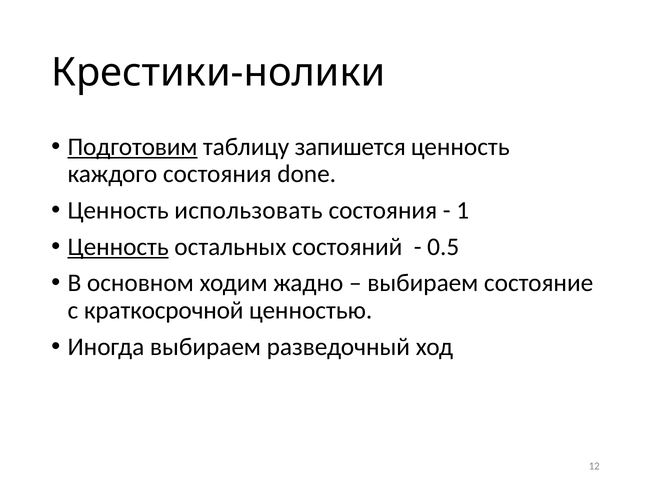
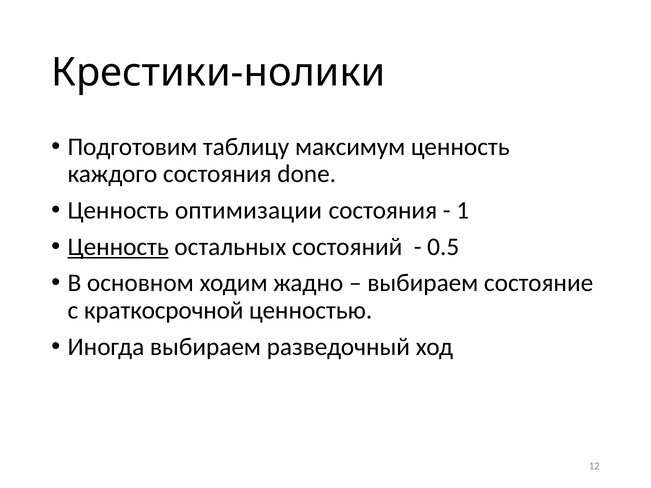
Подготовим underline: present -> none (132, 147)
запишется: запишется -> максимум (350, 147)
использовать: использовать -> оптимизации (248, 210)
